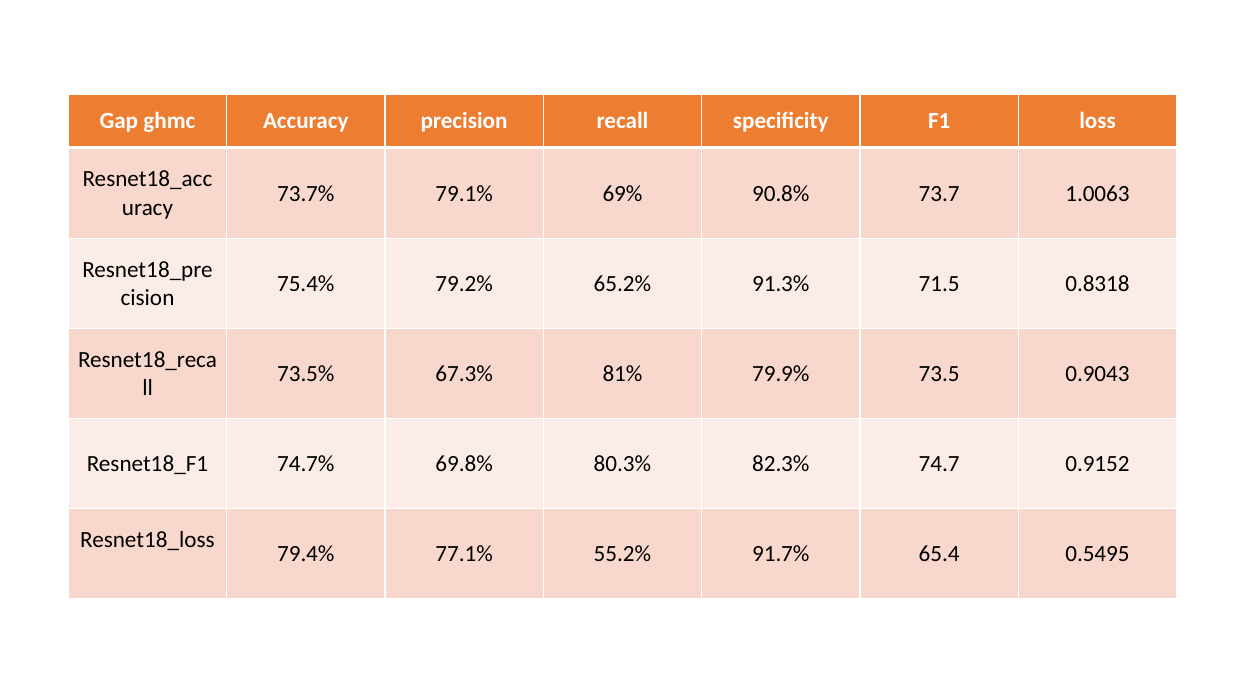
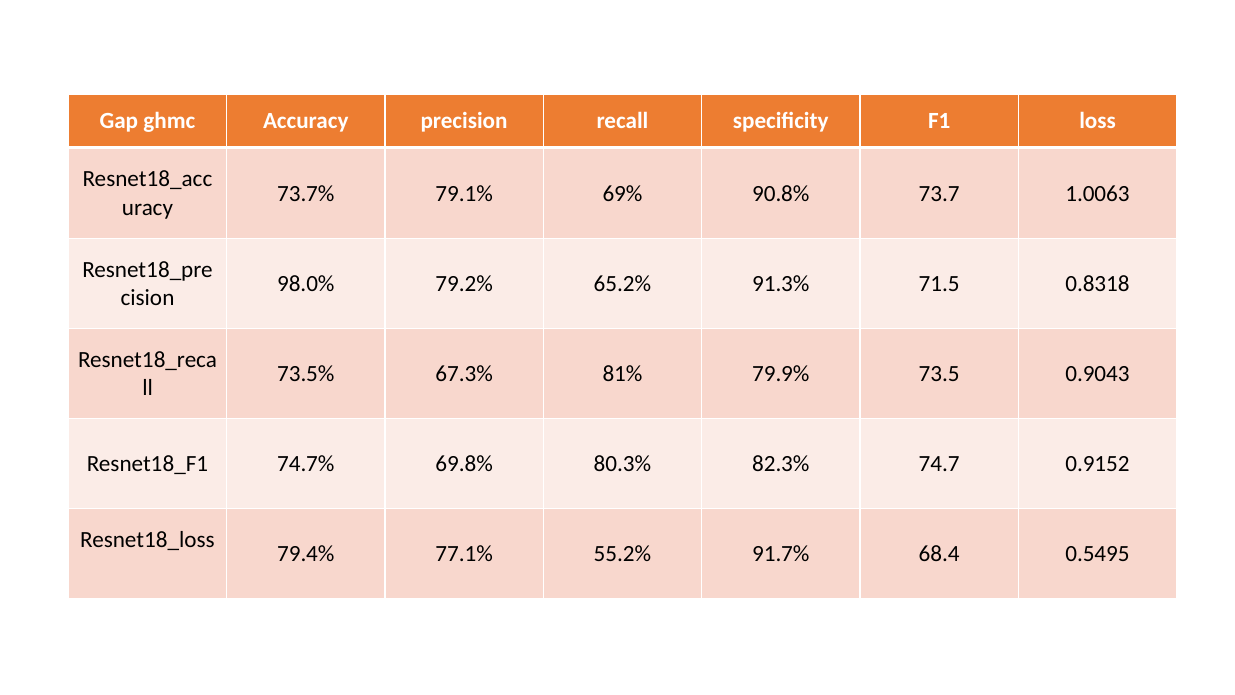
75.4%: 75.4% -> 98.0% (306, 284)
65.4: 65.4 -> 68.4 (939, 554)
